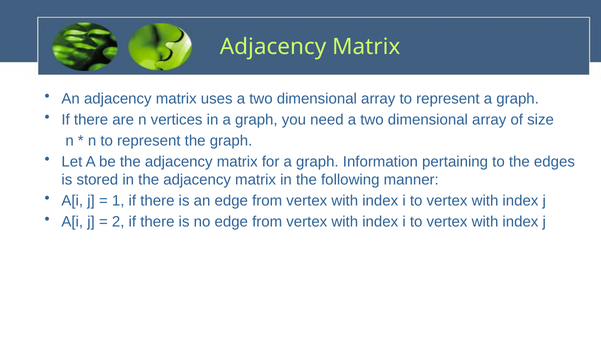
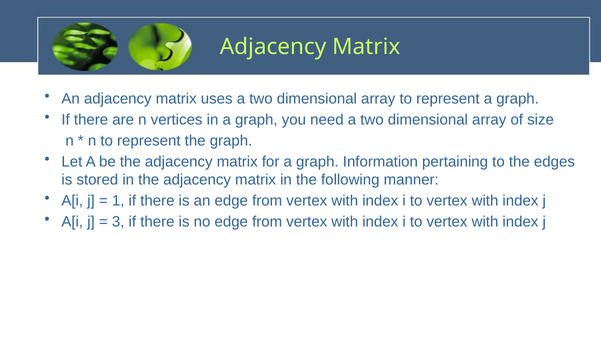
2: 2 -> 3 (118, 222)
